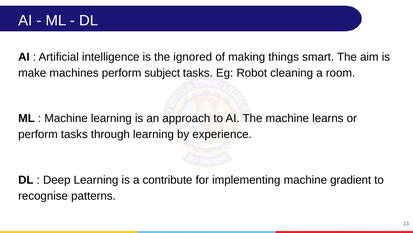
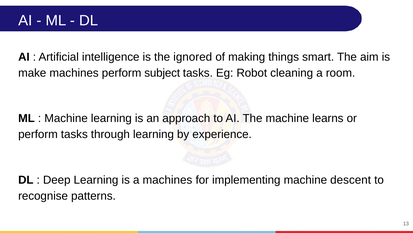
a contribute: contribute -> machines (167, 179)
gradient: gradient -> descent (351, 179)
